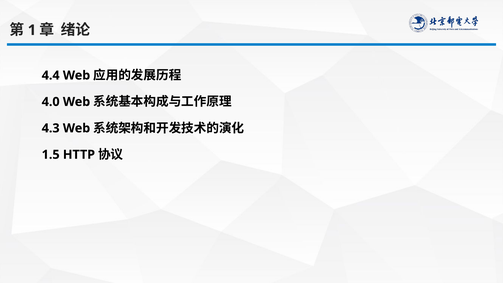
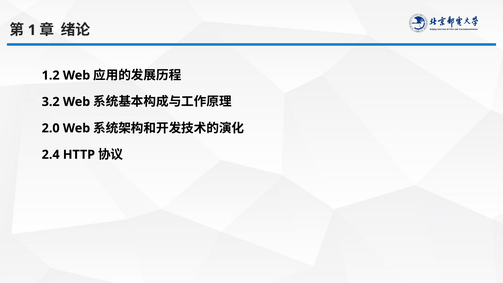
4.4: 4.4 -> 1.2 (51, 75)
4.0: 4.0 -> 3.2 (51, 102)
4.3: 4.3 -> 2.0 (51, 128)
1.5: 1.5 -> 2.4 (51, 155)
